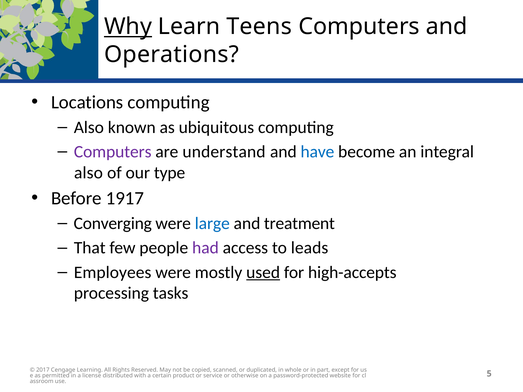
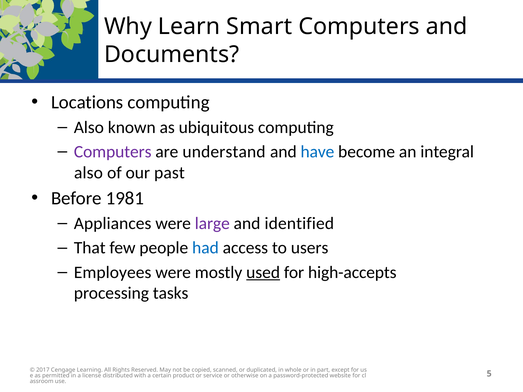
Why underline: present -> none (128, 27)
Teens: Teens -> Smart (259, 27)
Operations: Operations -> Documents (172, 55)
type: type -> past (169, 173)
1917: 1917 -> 1981 (125, 198)
Converging: Converging -> Appliances (113, 224)
large colour: blue -> purple (212, 224)
treatment: treatment -> identified (299, 224)
had colour: purple -> blue (205, 248)
leads: leads -> users (310, 248)
